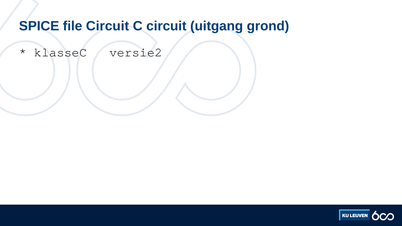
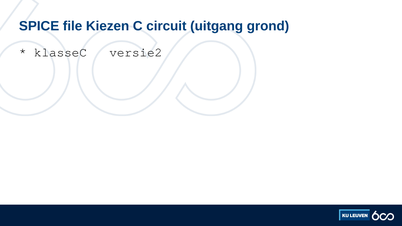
file Circuit: Circuit -> Kiezen (108, 26)
